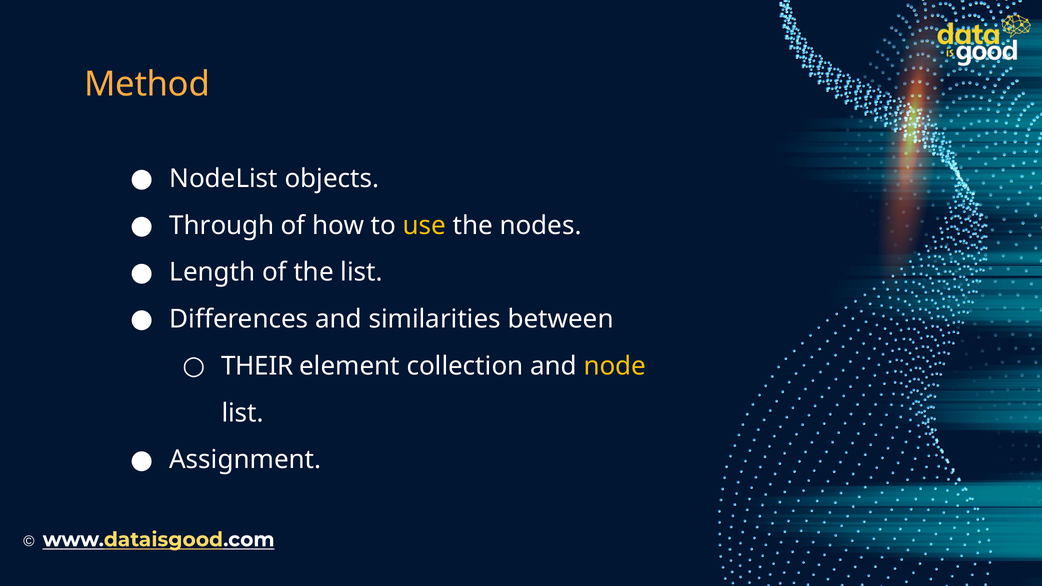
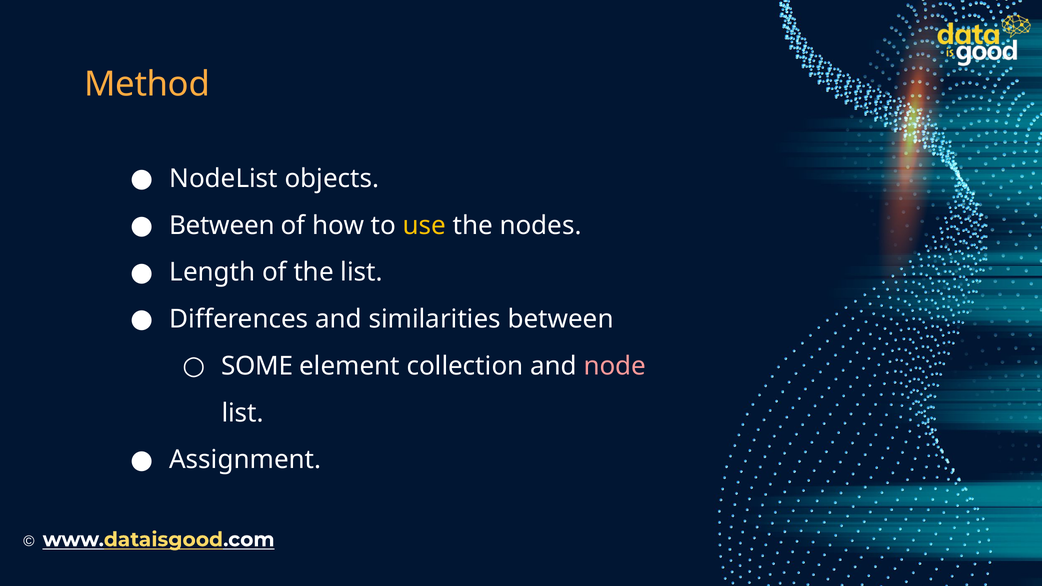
Through: Through -> Between (222, 225)
THEIR: THEIR -> SOME (257, 366)
node colour: yellow -> pink (615, 366)
